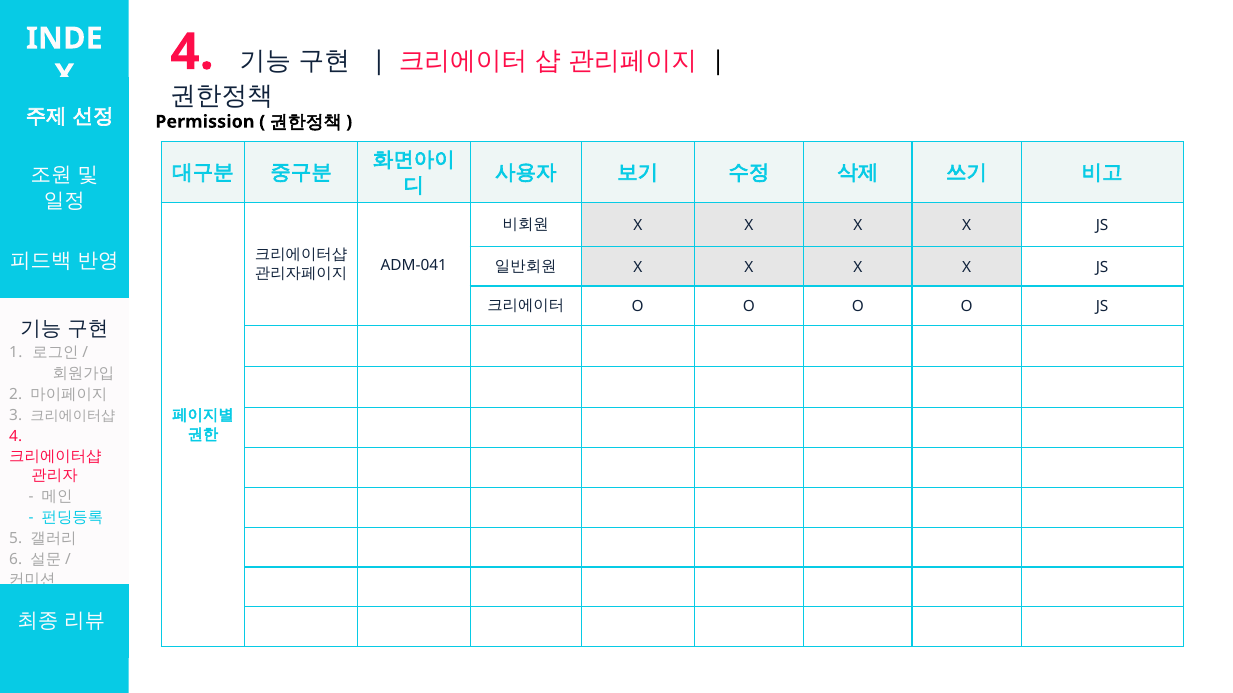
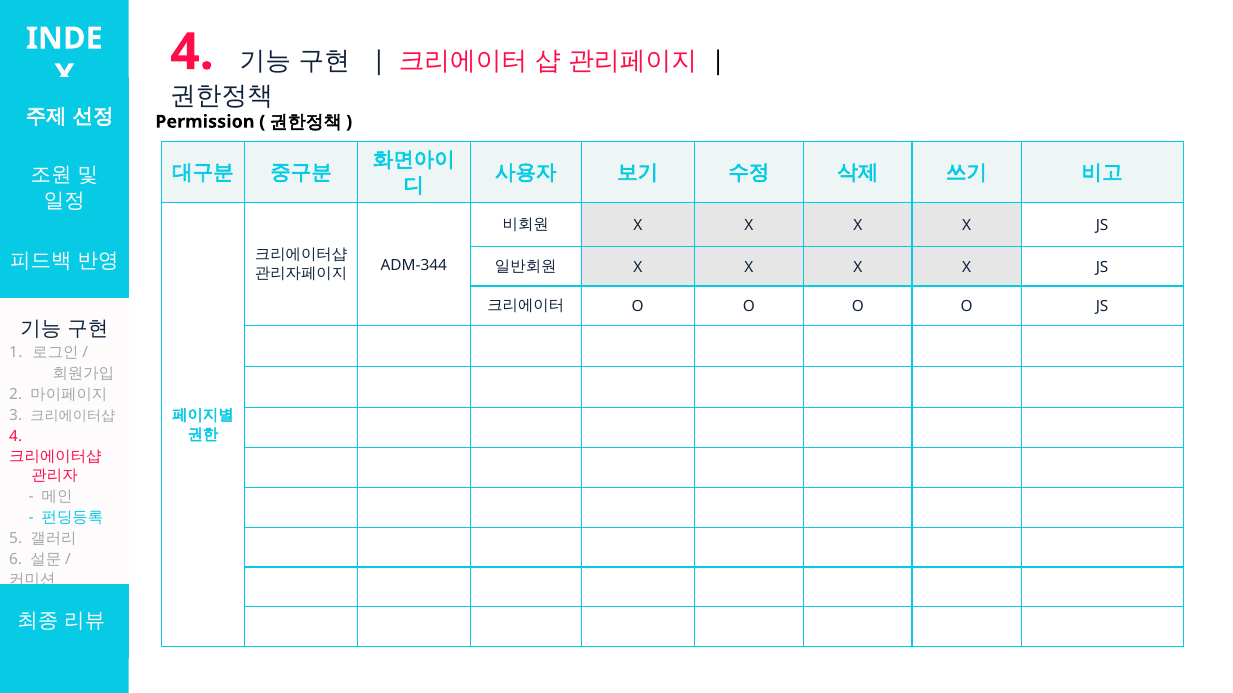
ADM-041: ADM-041 -> ADM-344 (414, 265)
